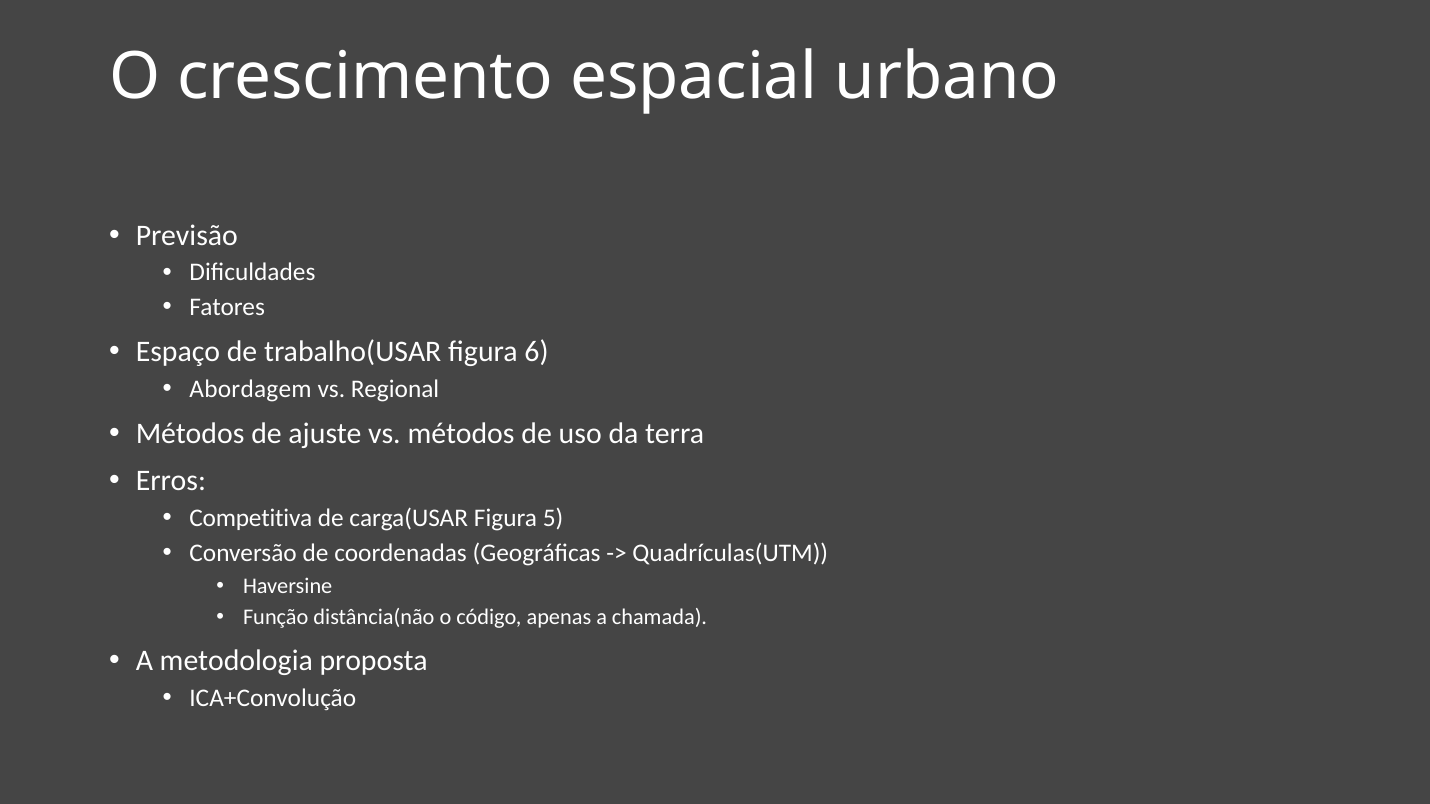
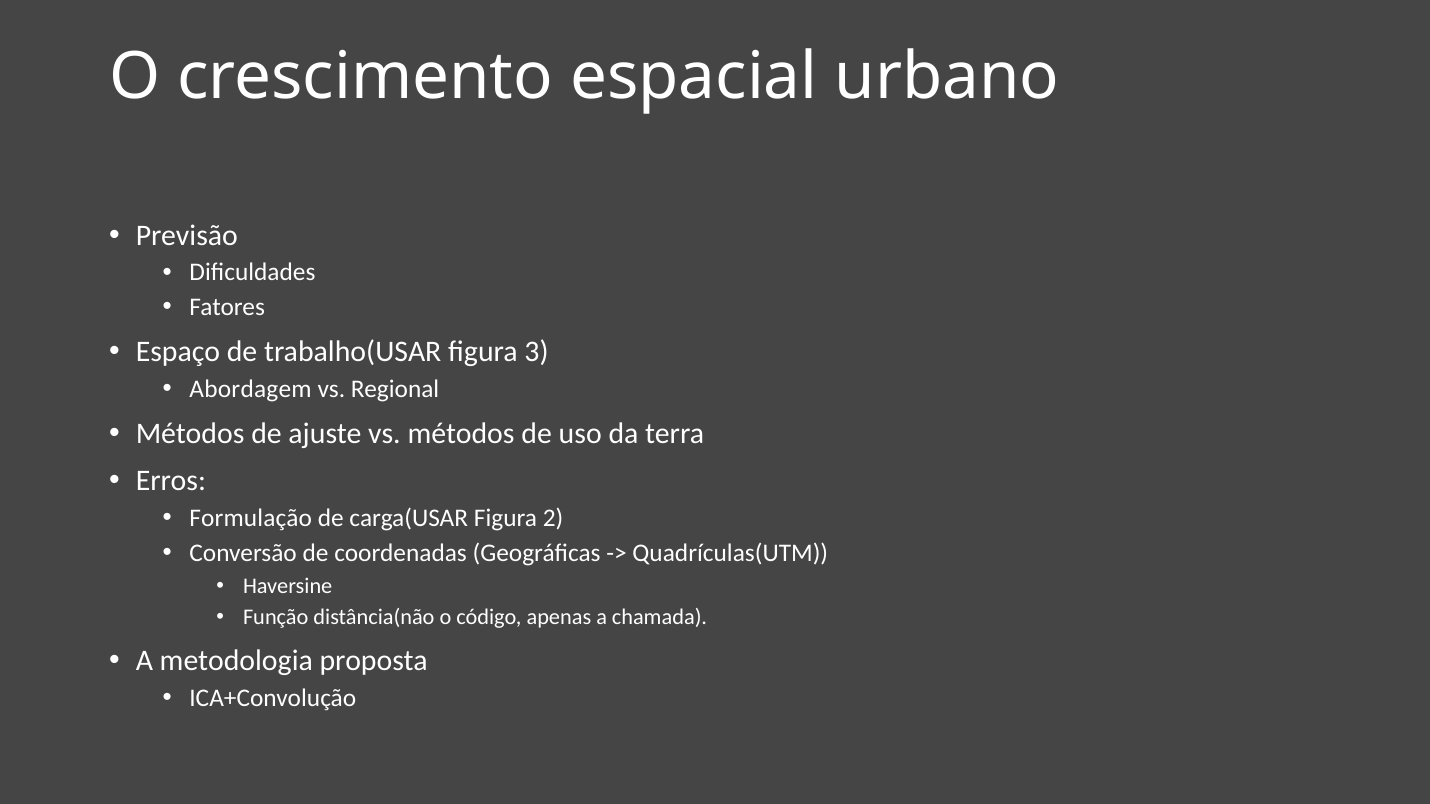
6: 6 -> 3 (537, 352)
Competitiva: Competitiva -> Formulação (251, 518)
5: 5 -> 2 (553, 518)
